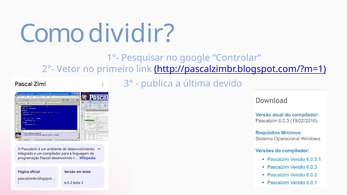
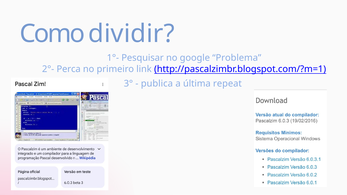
Controlar: Controlar -> Problema (237, 58)
Vetor: Vetor -> Perca (69, 69)
devido: devido -> repeat (227, 84)
